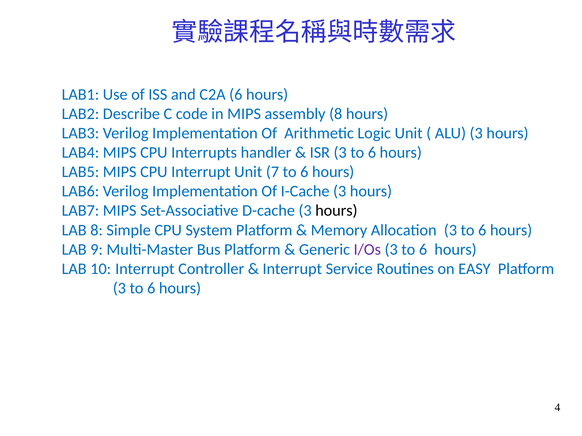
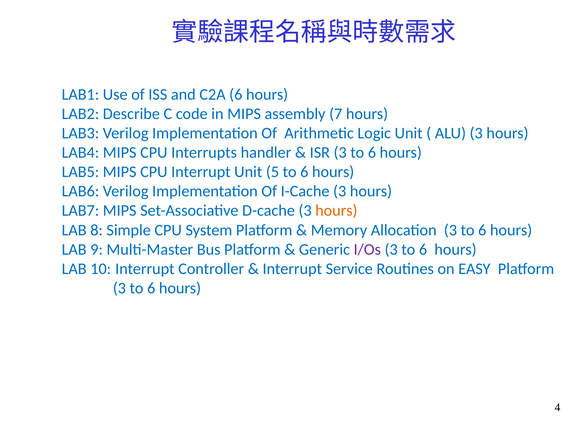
assembly 8: 8 -> 7 (336, 114)
7: 7 -> 5 (272, 172)
hours colour: black -> orange (336, 211)
